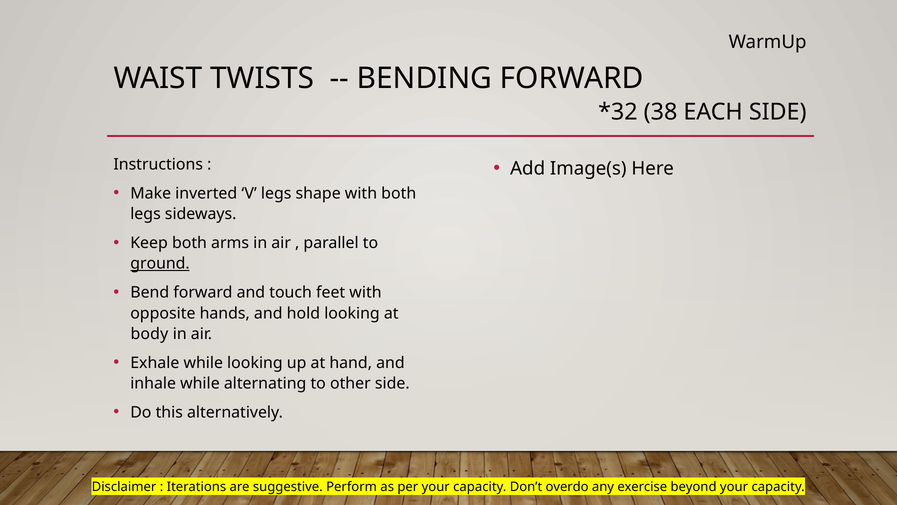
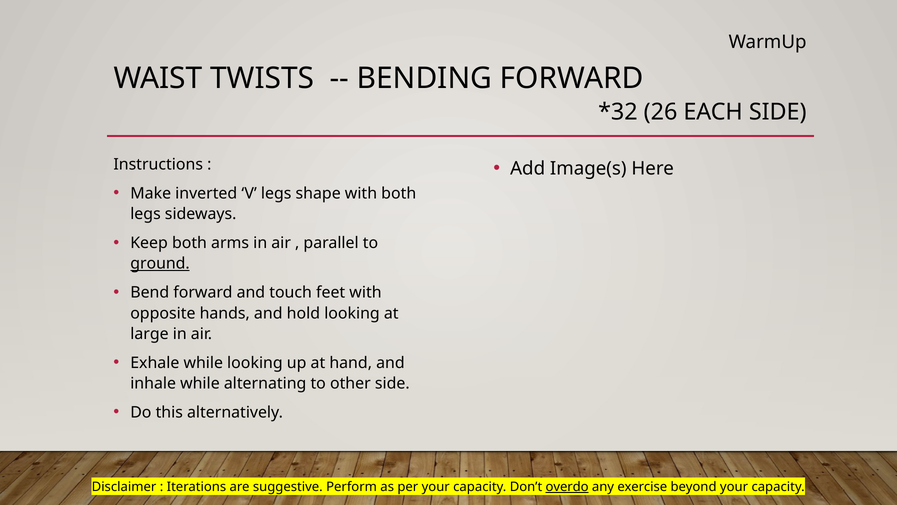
38: 38 -> 26 (661, 112)
body: body -> large (149, 334)
overdo underline: none -> present (567, 487)
